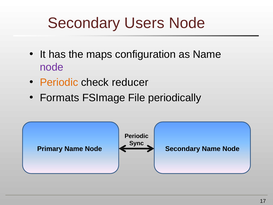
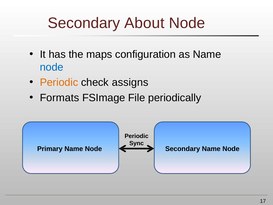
Users: Users -> About (144, 23)
node colour: purple -> blue (52, 67)
reducer: reducer -> assigns (130, 82)
